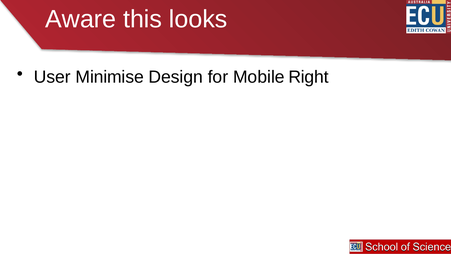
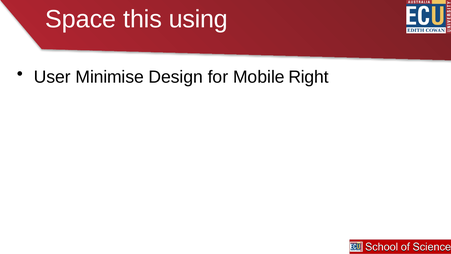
Aware: Aware -> Space (81, 19)
looks: looks -> using (198, 19)
